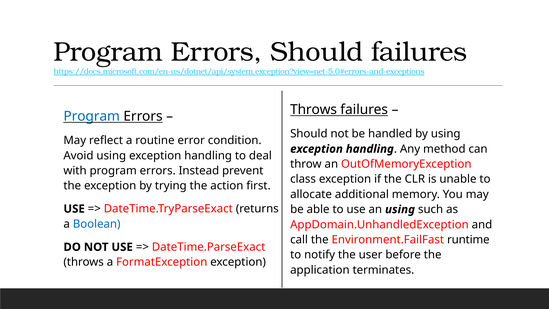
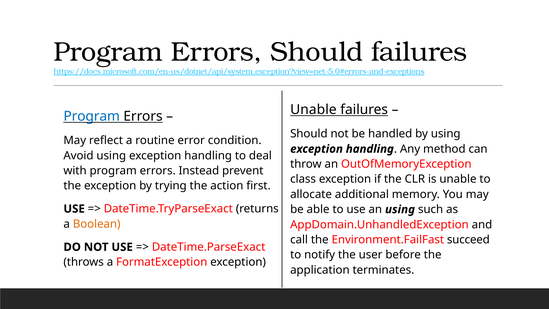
Throws: Throws -> Unable (313, 109)
Boolean colour: blue -> orange (97, 224)
runtime: runtime -> succeed (468, 240)
